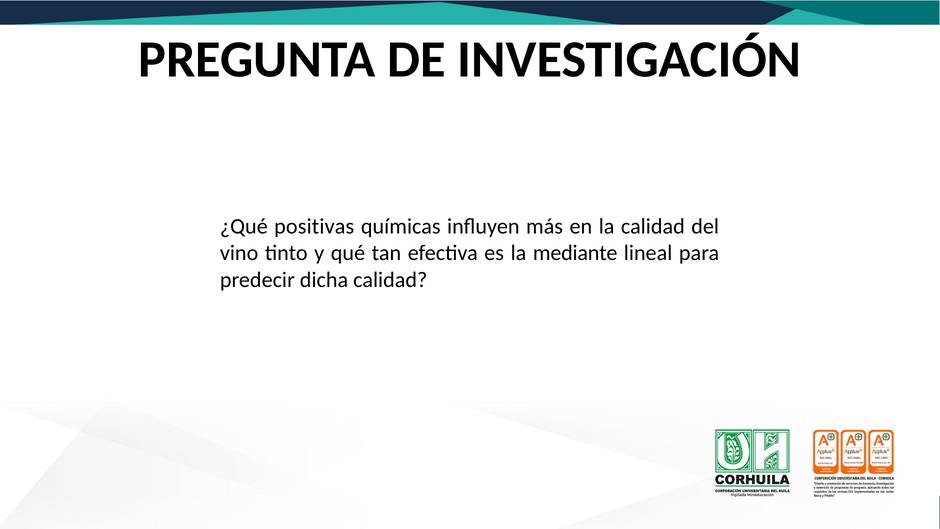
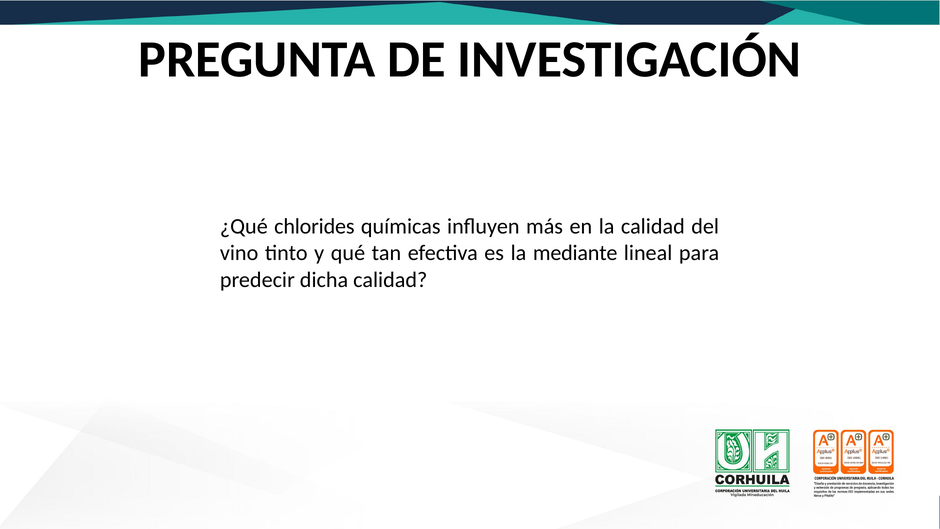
positivas: positivas -> chlorides (314, 226)
